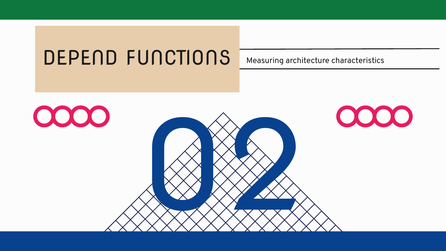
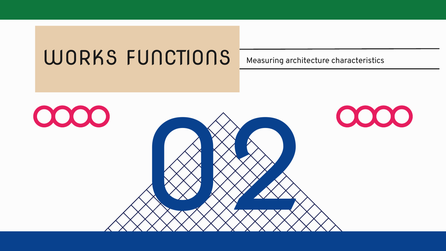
DEPEND: DEPEND -> WORKS (80, 58)
